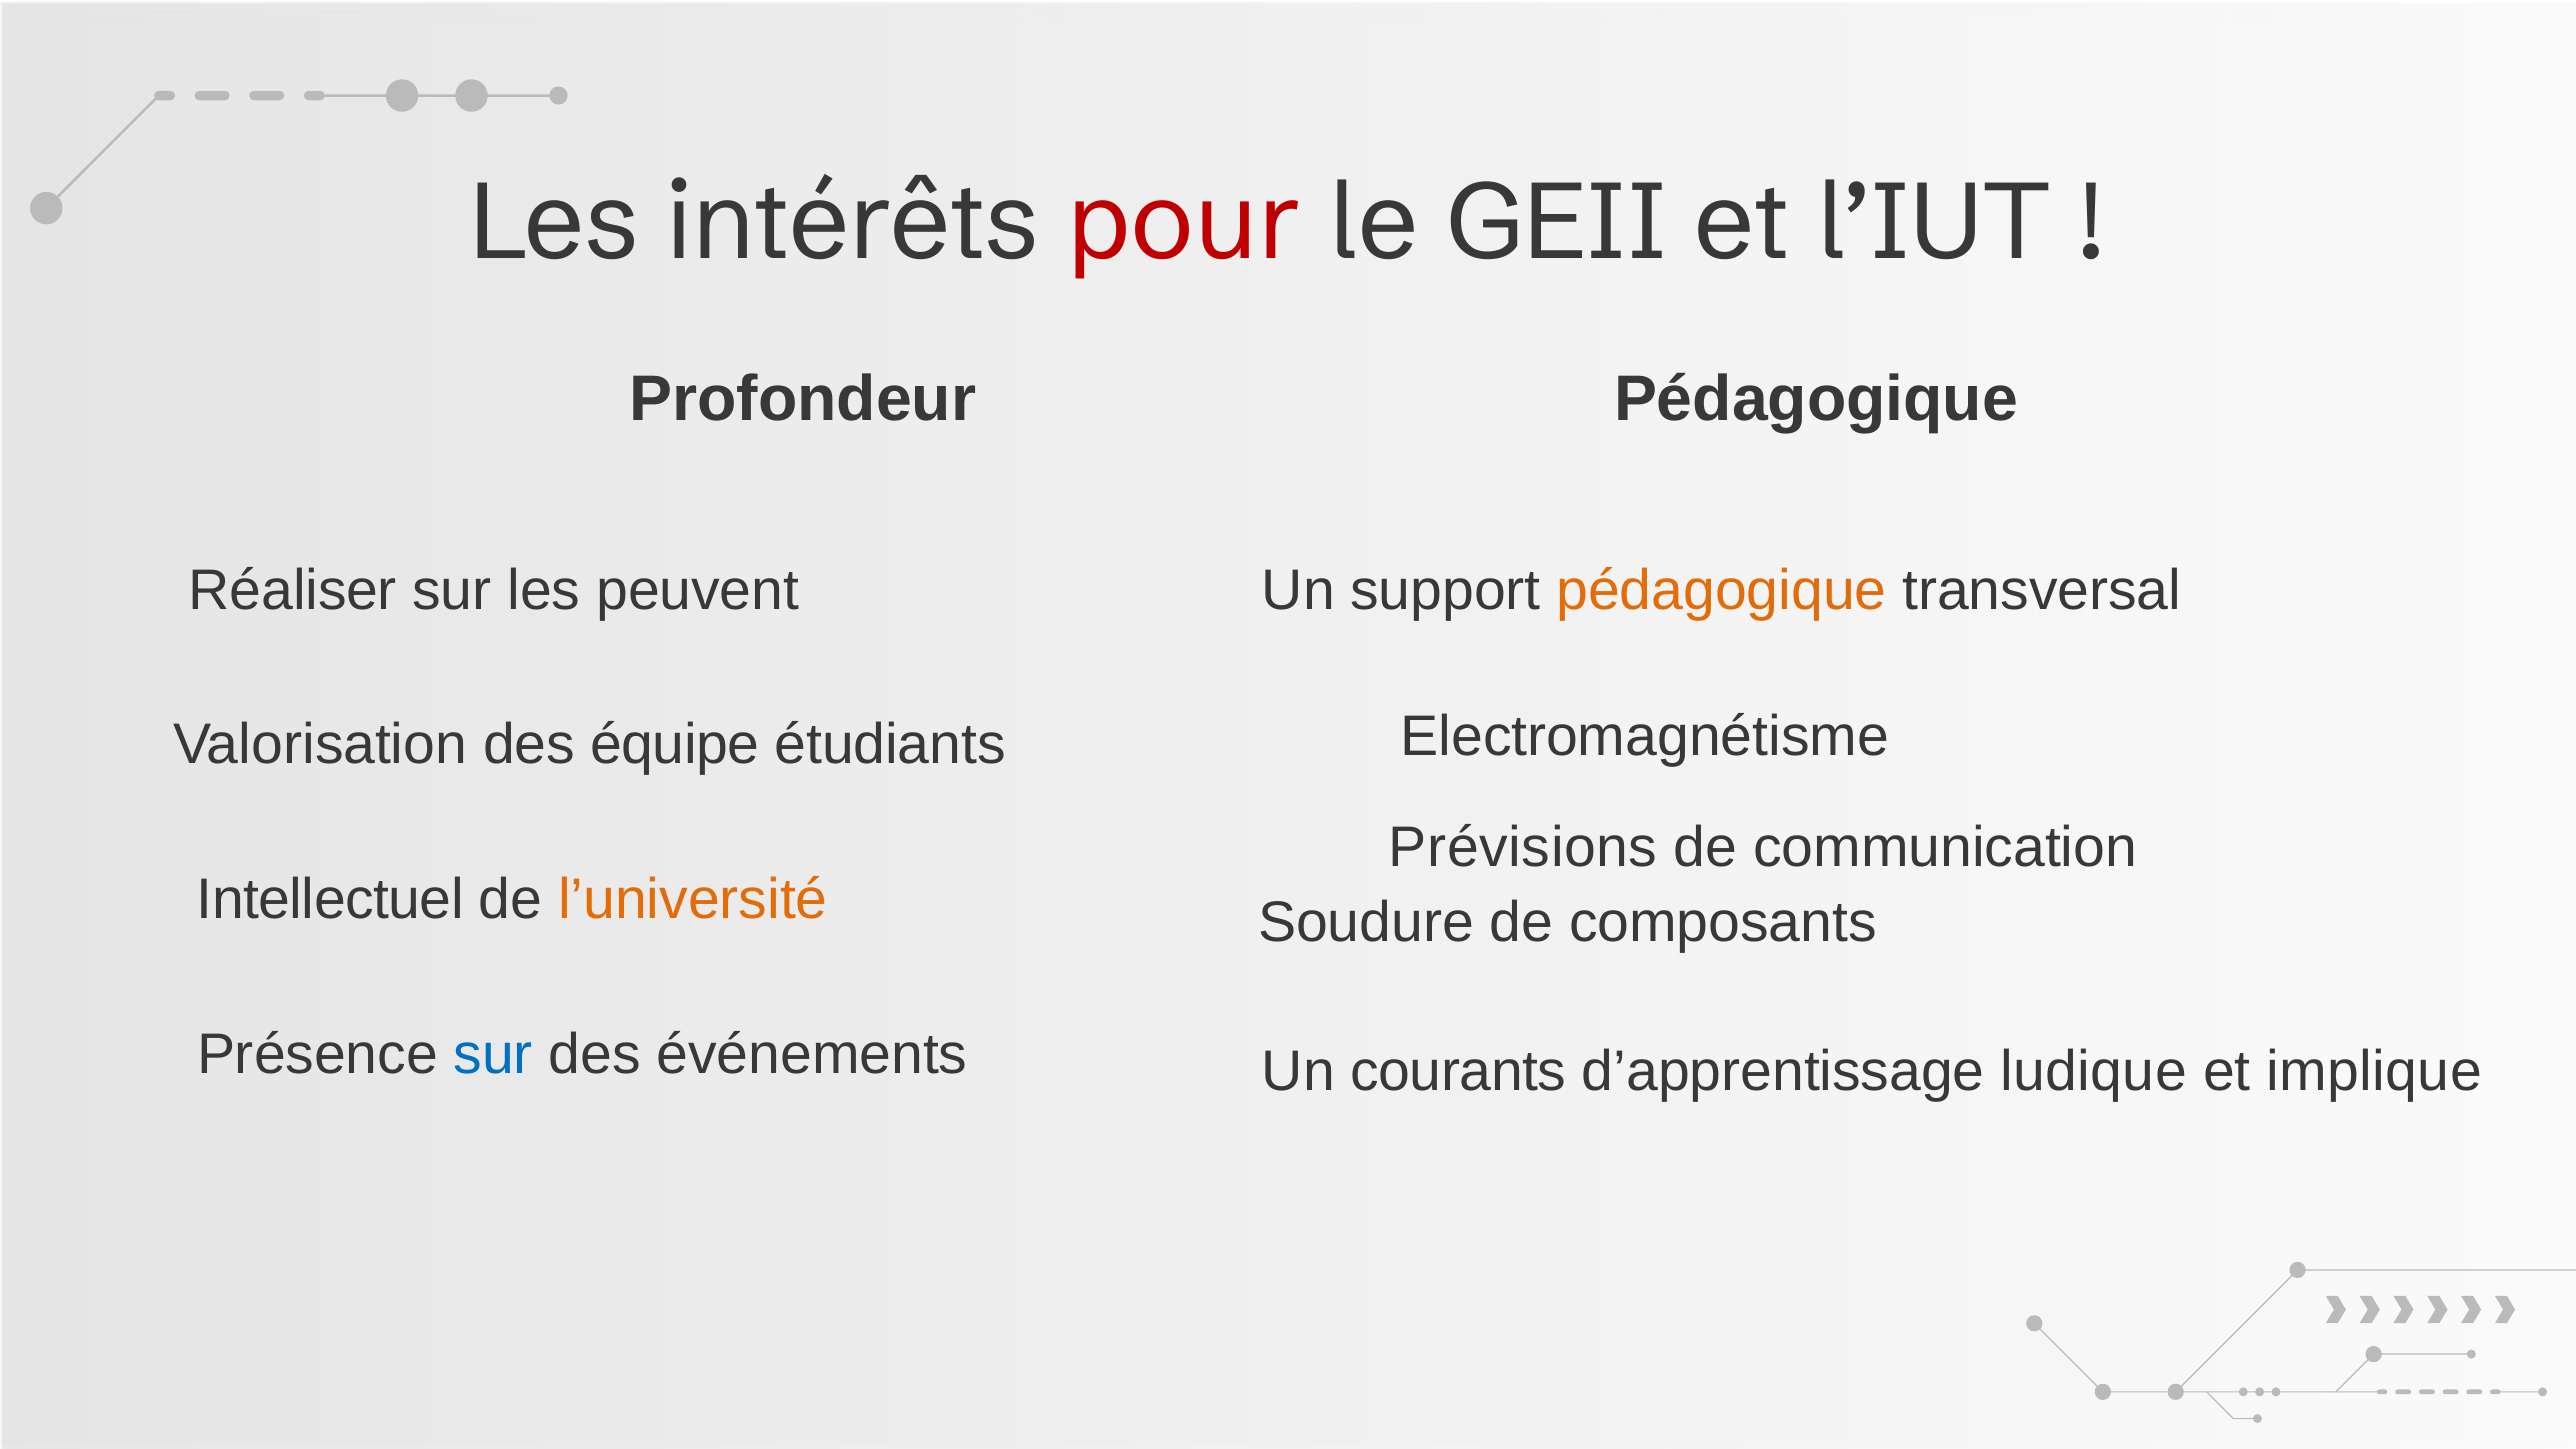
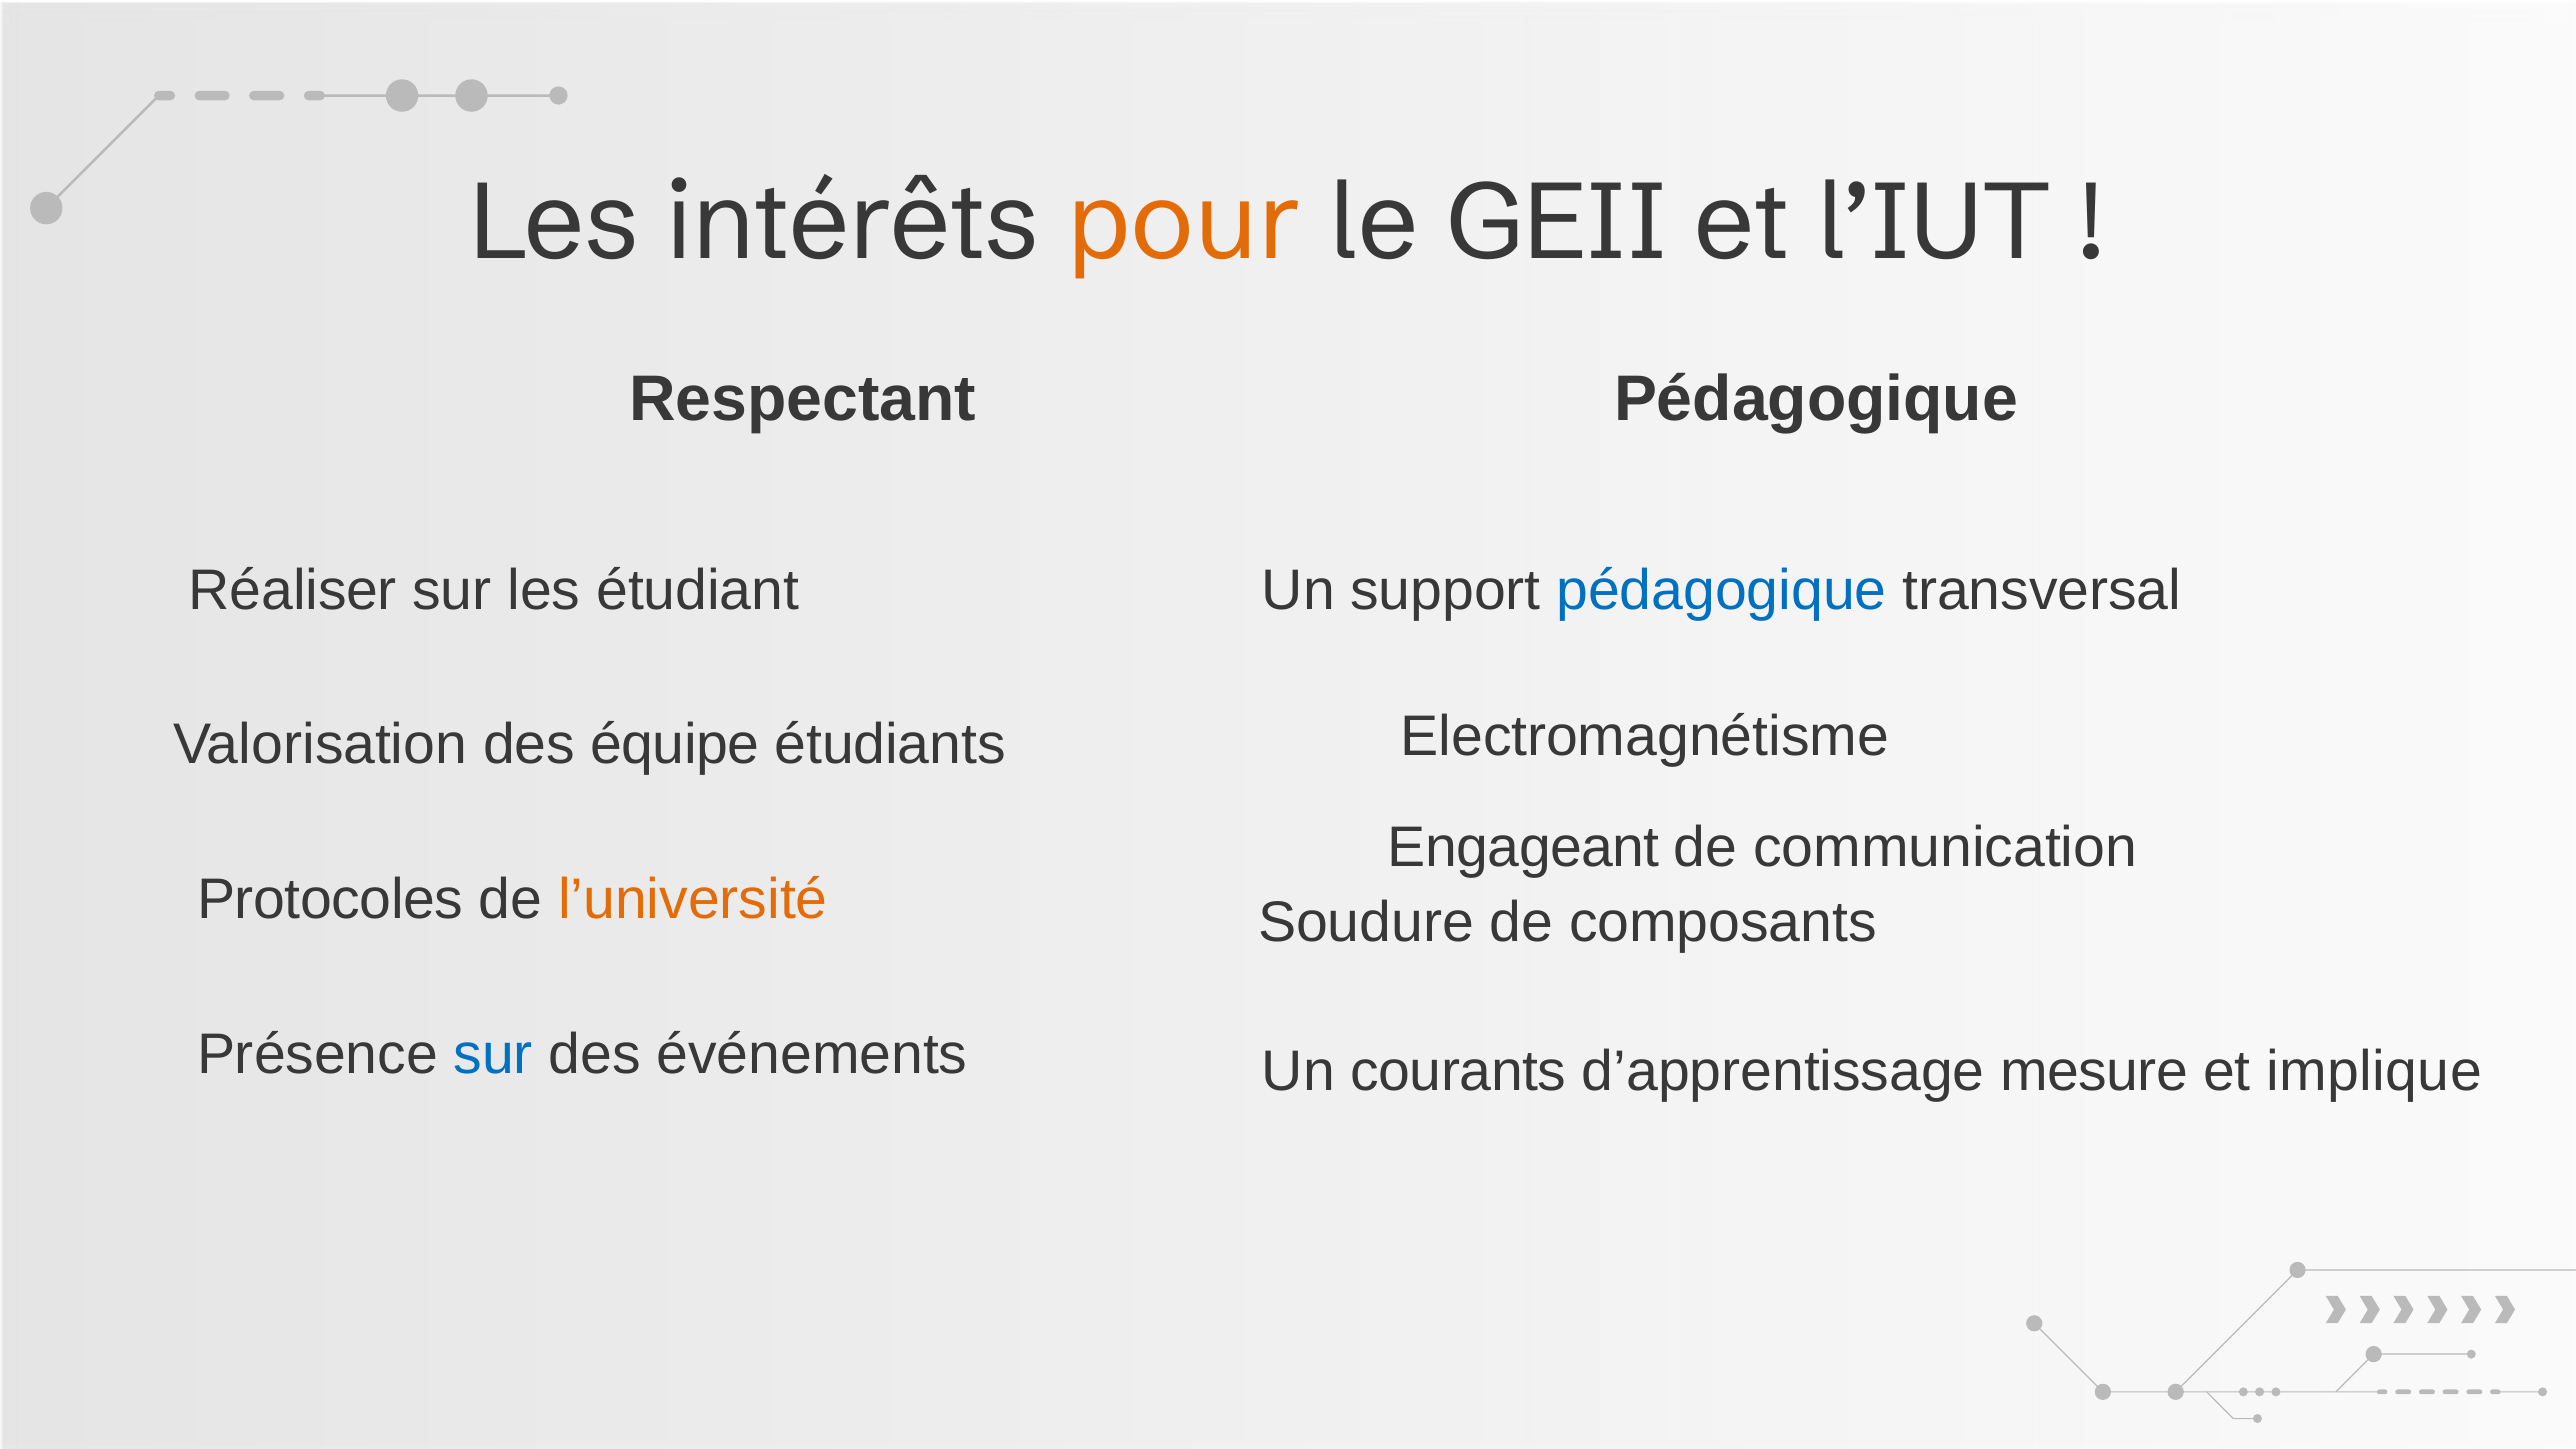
pour colour: red -> orange (1184, 223)
Profondeur: Profondeur -> Respectant (803, 399)
les peuvent: peuvent -> étudiant (698, 591)
pédagogique colour: orange -> blue (1722, 590)
Prévisions: Prévisions -> Engageant (1524, 848)
Intellectuel: Intellectuel -> Protocoles (330, 900)
d’apprentissage ludique: ludique -> mesure (2094, 1071)
